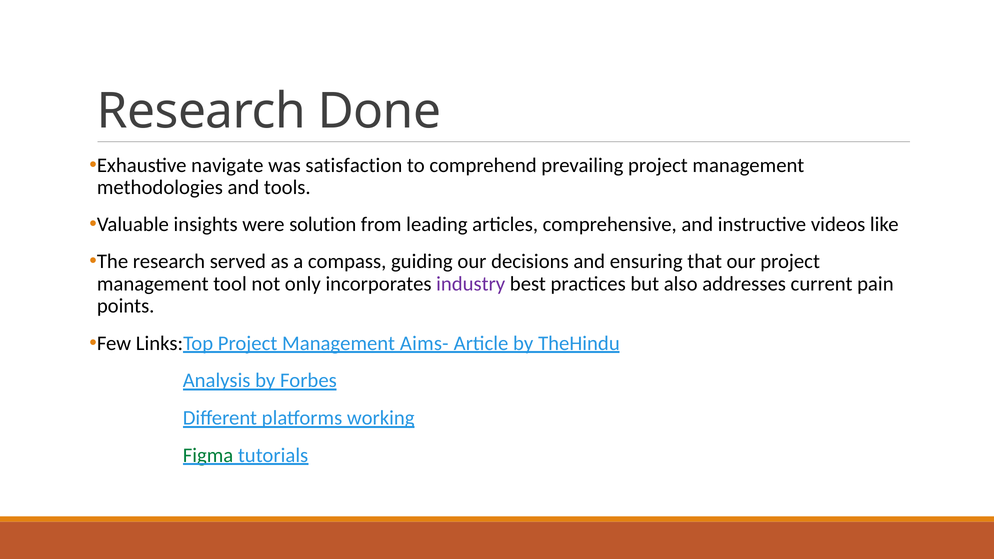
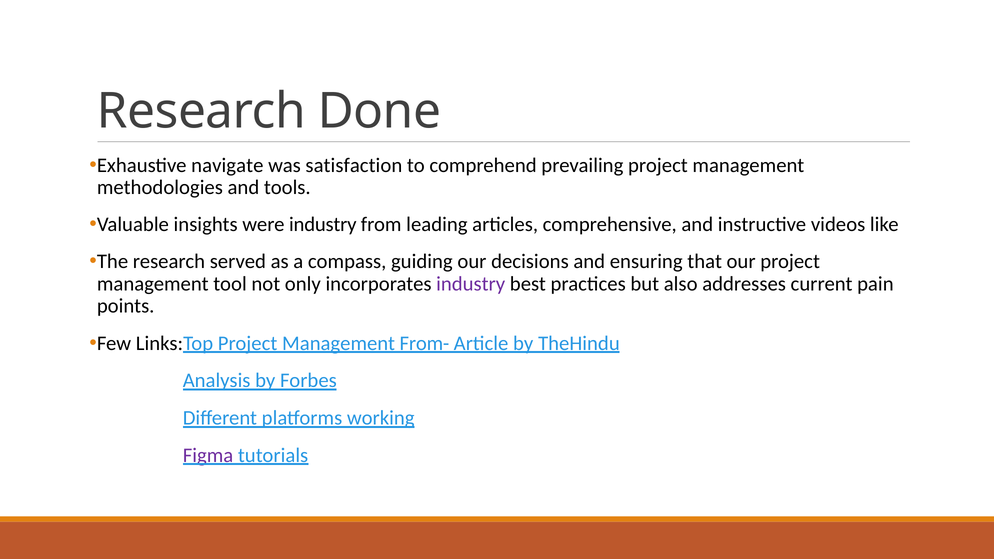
were solution: solution -> industry (323, 224)
Aims-: Aims- -> From- (424, 343)
Figma colour: green -> purple (208, 455)
